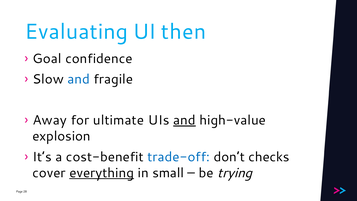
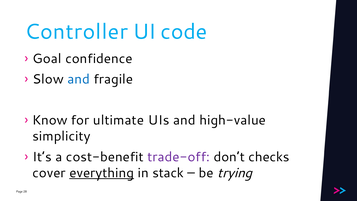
Evaluating: Evaluating -> Controller (76, 32)
then: then -> code (184, 32)
Away: Away -> Know (50, 120)
and underline: present -> none (184, 120)
explosion: explosion -> simplicity (61, 136)
trade-off colour: blue -> purple (179, 157)
small: small -> stack (168, 173)
